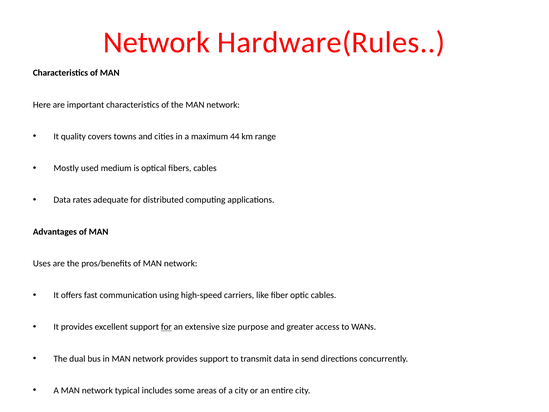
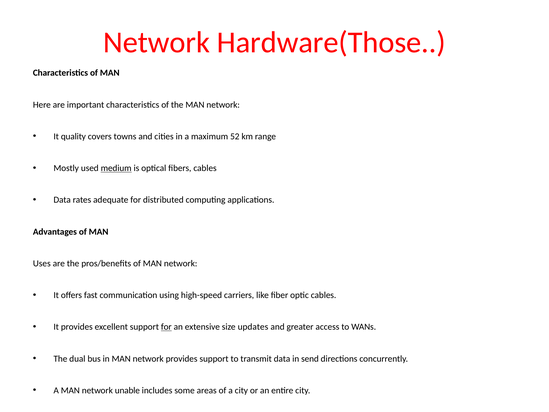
Hardware(Rules: Hardware(Rules -> Hardware(Those (331, 42)
44: 44 -> 52 (235, 136)
medium underline: none -> present (116, 168)
purpose: purpose -> updates (253, 327)
typical: typical -> unable (127, 390)
